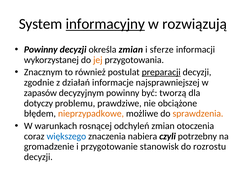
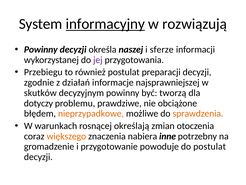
określa zmian: zmian -> naszej (131, 49)
jej colour: orange -> purple (98, 60)
Znacznym: Znacznym -> Przebiegu (43, 72)
preparacji underline: present -> none (161, 72)
zapasów: zapasów -> skutków (40, 93)
odchyleń: odchyleń -> określają (132, 126)
większego colour: blue -> orange (66, 136)
czyli: czyli -> inne (168, 136)
stanowisk: stanowisk -> powoduje (159, 146)
do rozrostu: rozrostu -> postulat (210, 146)
